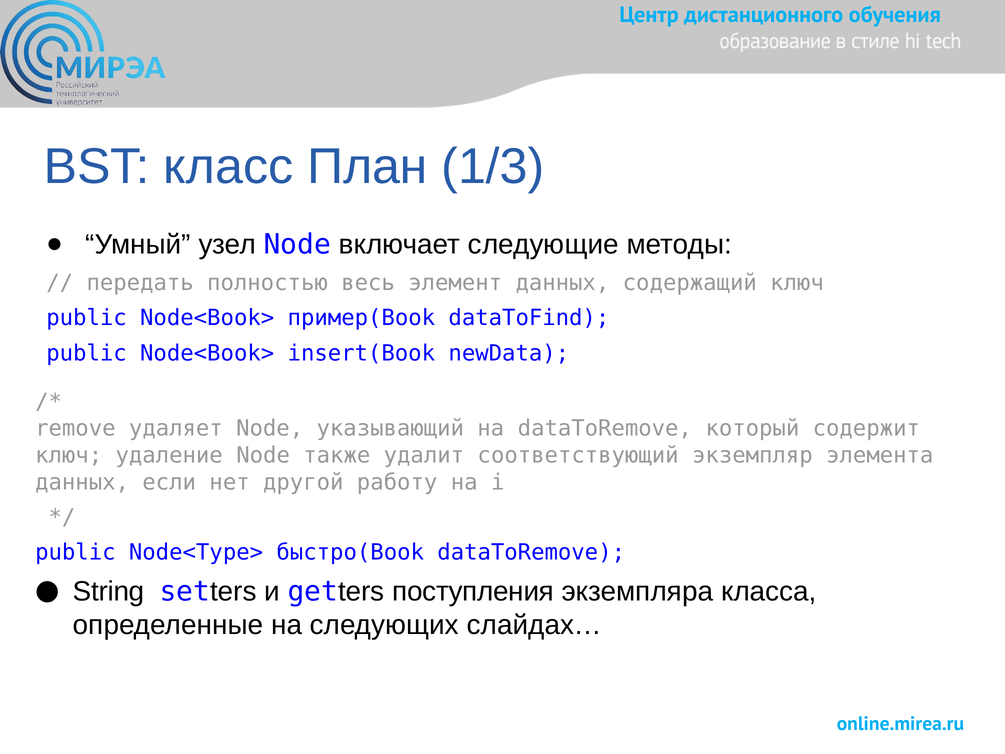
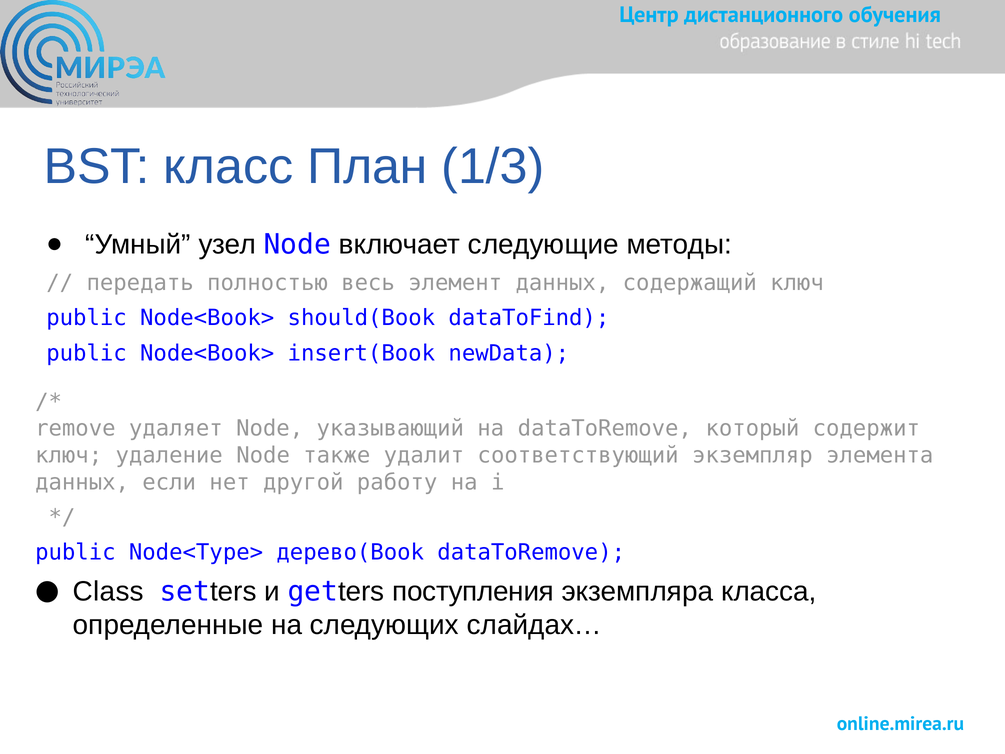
пример(Book: пример(Book -> should(Book (361, 318)
быстро(Book: быстро(Book -> дерево(Book (350, 552)
String: String -> Class (108, 591)
